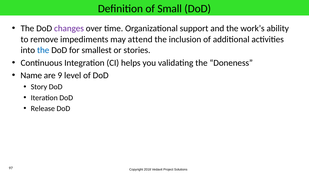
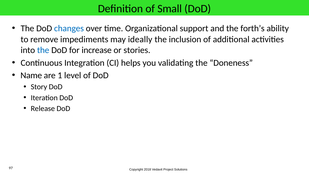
changes colour: purple -> blue (69, 28)
work’s: work’s -> forth’s (252, 28)
attend: attend -> ideally (140, 39)
smallest: smallest -> increase (97, 50)
9: 9 -> 1 (60, 75)
